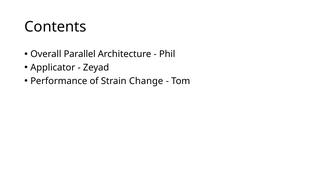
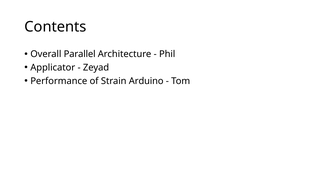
Change: Change -> Arduino (146, 81)
